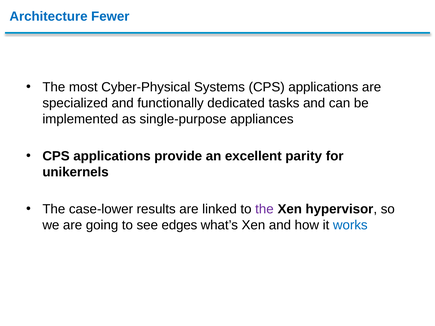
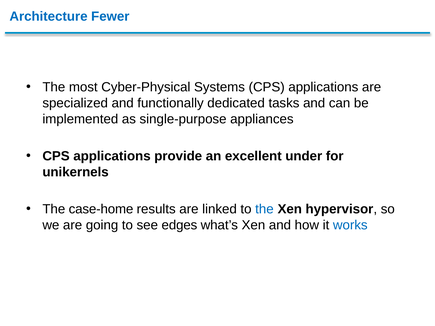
parity: parity -> under (304, 156)
case-lower: case-lower -> case-home (101, 209)
the colour: purple -> blue (264, 209)
